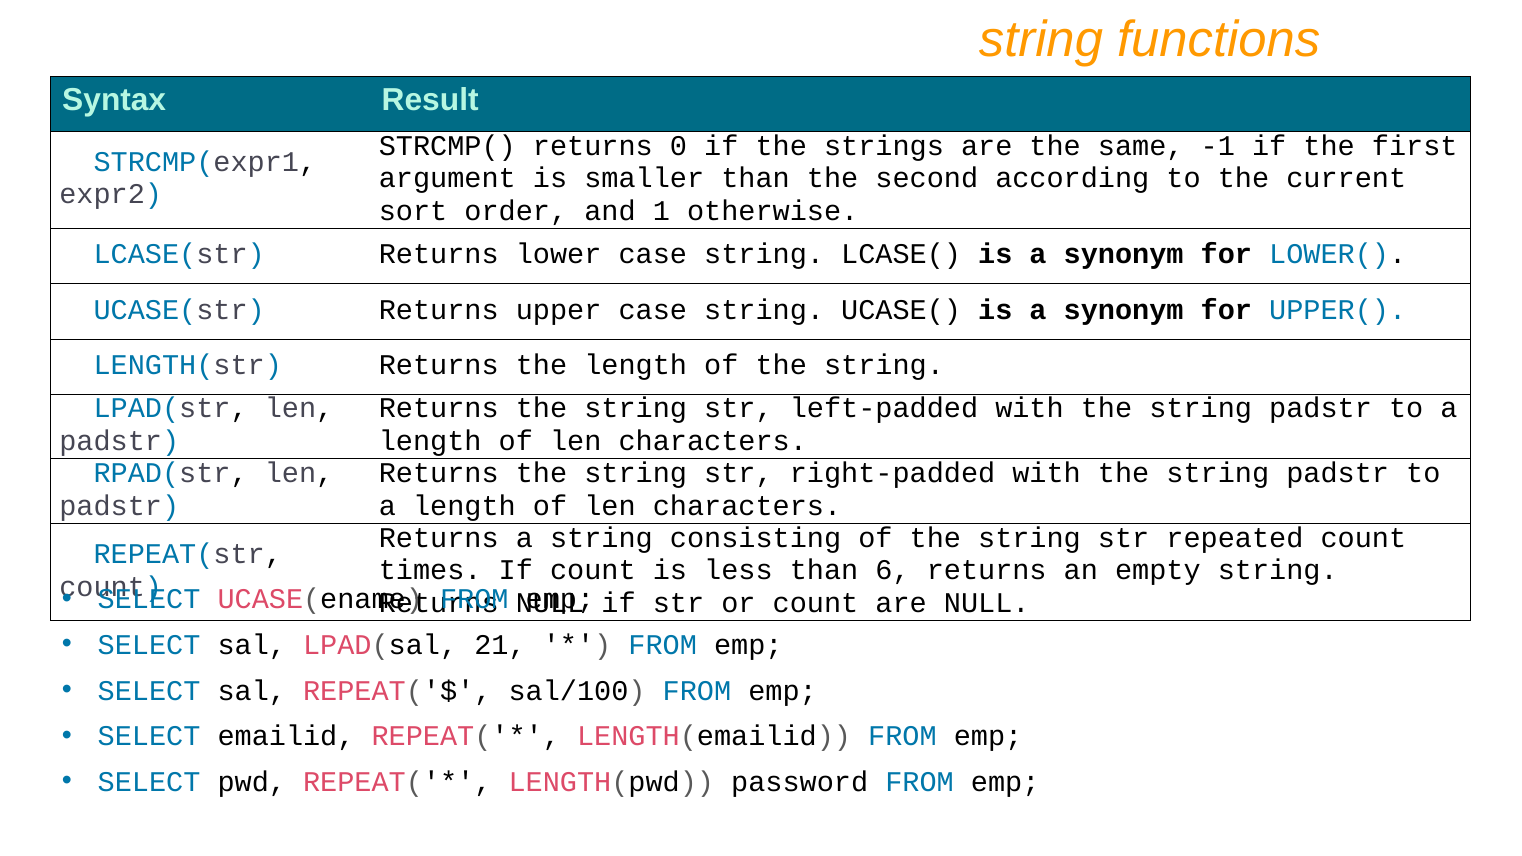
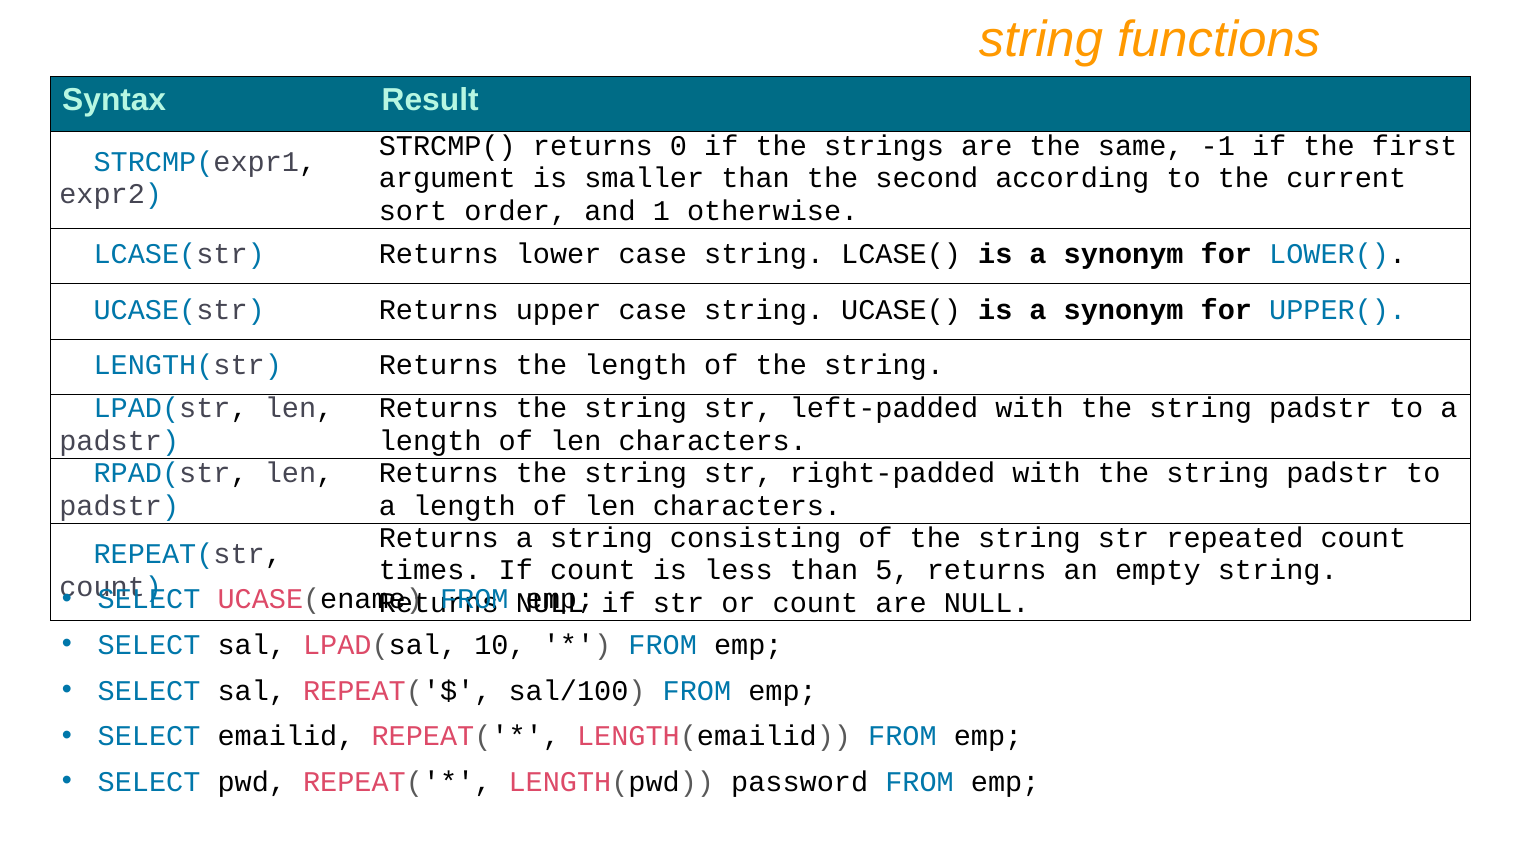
6: 6 -> 5 (893, 570)
21: 21 -> 10 (500, 645)
